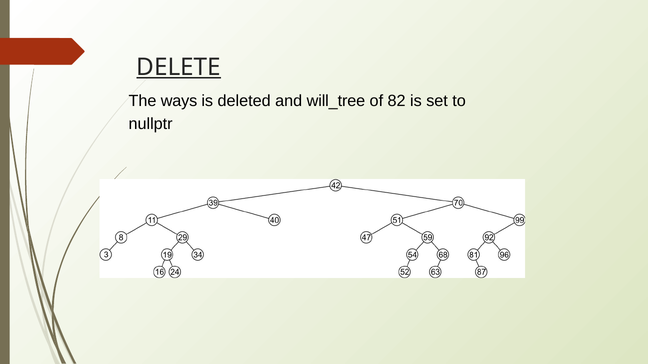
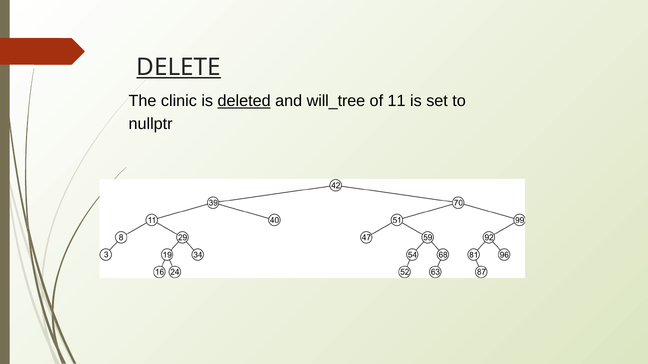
ways: ways -> clinic (179, 101)
deleted underline: none -> present (244, 101)
82: 82 -> 11 (397, 101)
